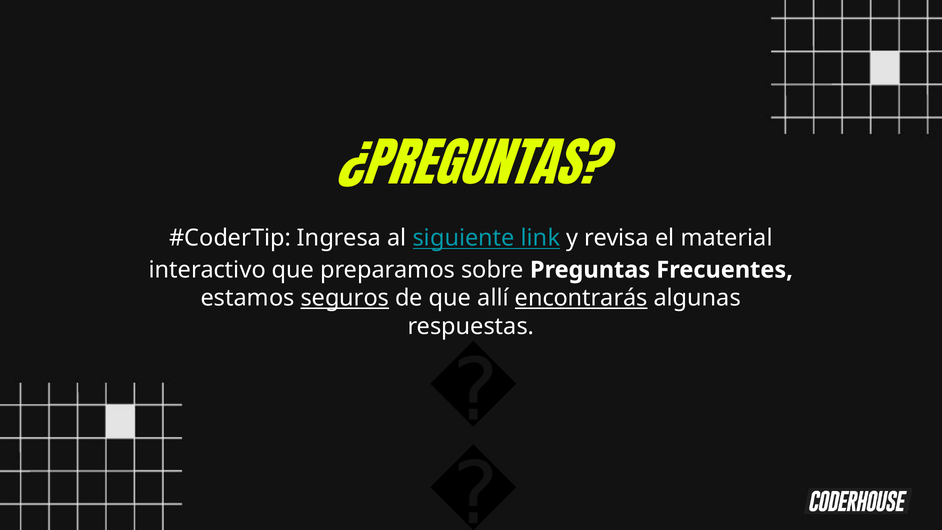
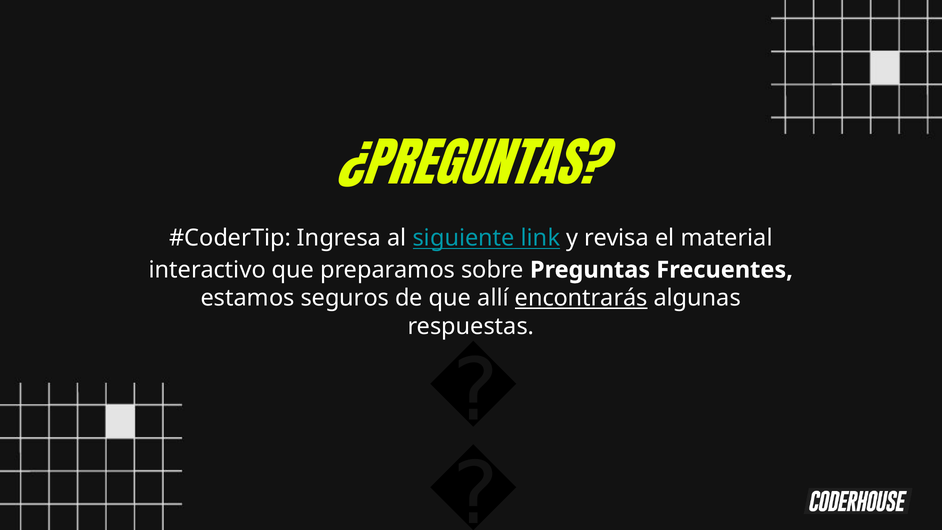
seguros underline: present -> none (345, 298)
